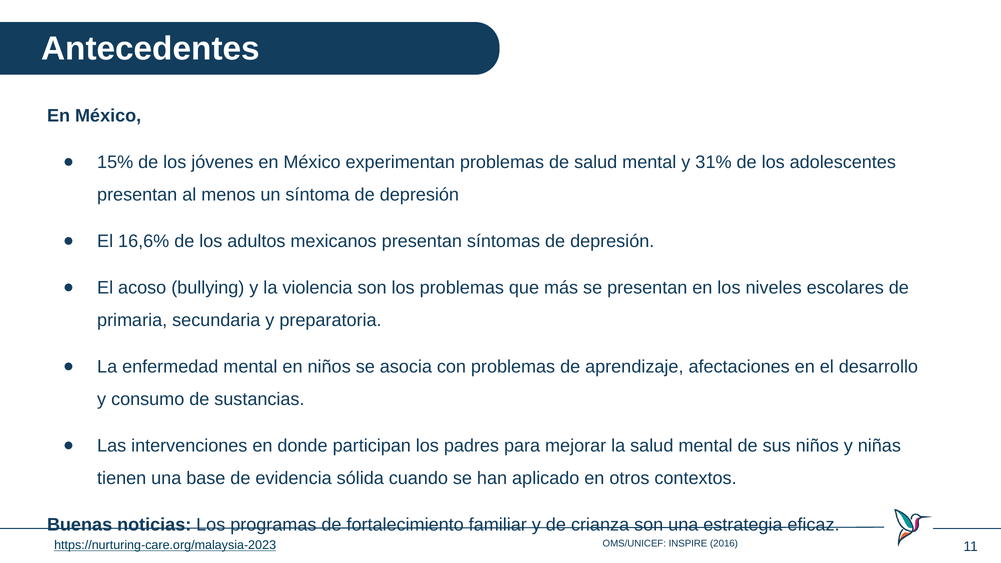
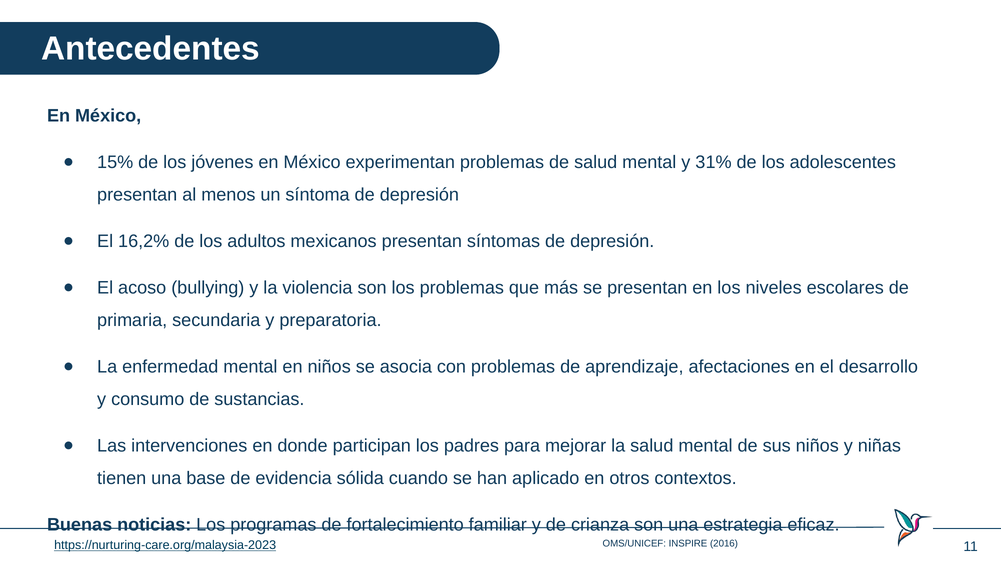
16,6%: 16,6% -> 16,2% (144, 241)
